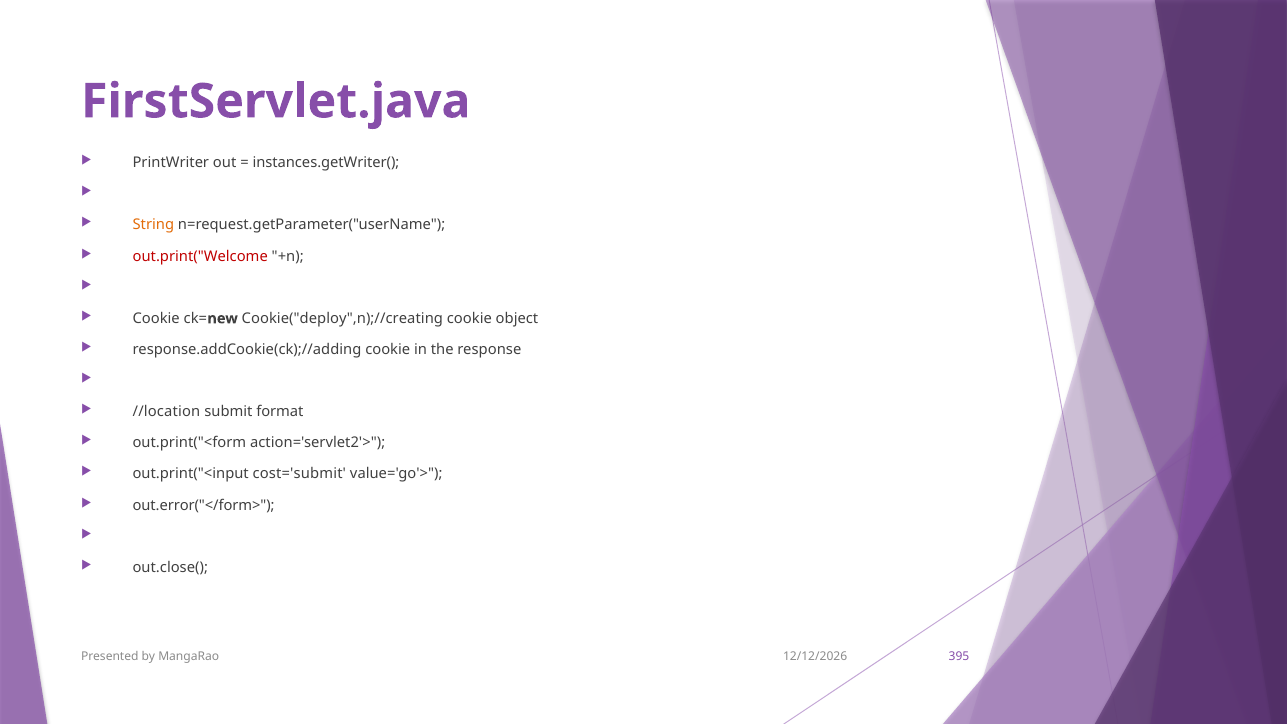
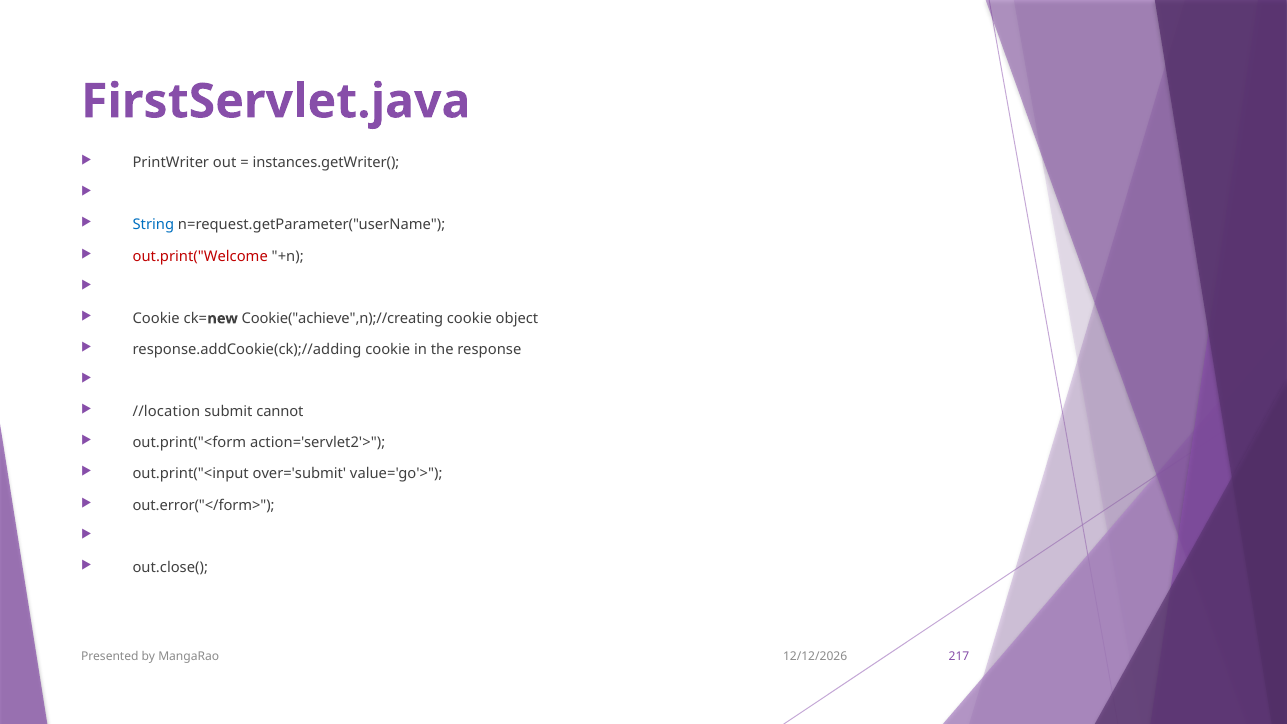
String colour: orange -> blue (153, 225)
Cookie("deploy",n);//creating: Cookie("deploy",n);//creating -> Cookie("achieve",n);//creating (342, 318)
format: format -> cannot (280, 412)
cost='submit: cost='submit -> over='submit (299, 474)
395: 395 -> 217 (959, 657)
